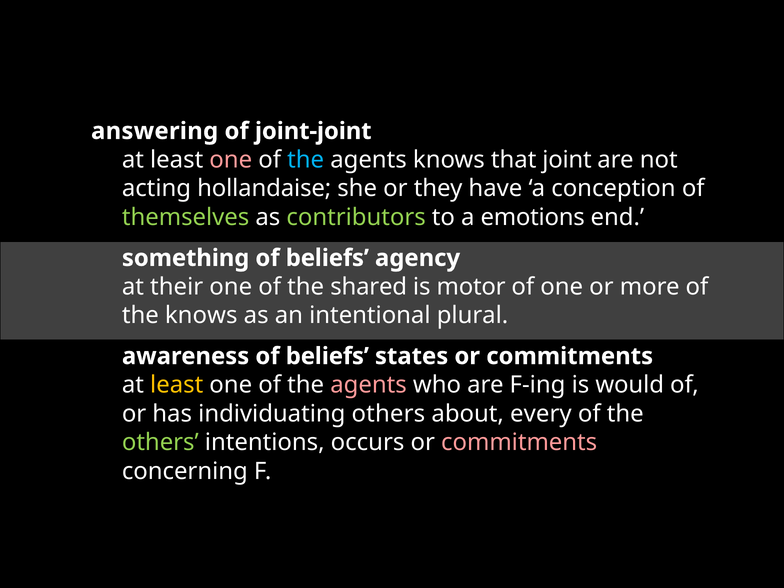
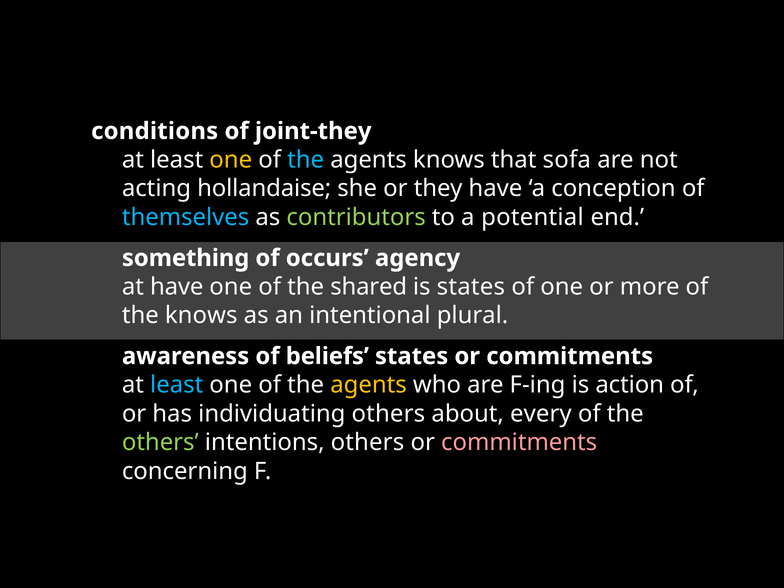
answering: answering -> conditions (155, 131)
joint-joint: joint-joint -> joint-they (313, 131)
one colour: pink -> yellow (231, 160)
joint: joint -> sofa (567, 160)
themselves colour: light green -> light blue (186, 217)
emotions: emotions -> potential (532, 217)
beliefs: beliefs -> occurs (327, 258)
at their: their -> have (177, 287)
is motor: motor -> states (471, 287)
least colour: yellow -> light blue (177, 385)
agents colour: pink -> yellow (369, 385)
would: would -> action (630, 385)
intentions occurs: occurs -> others (367, 442)
